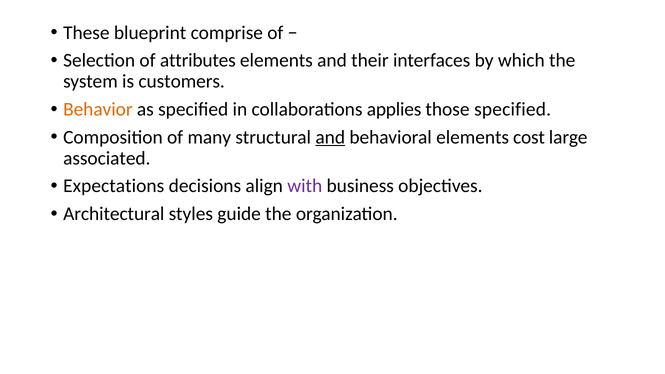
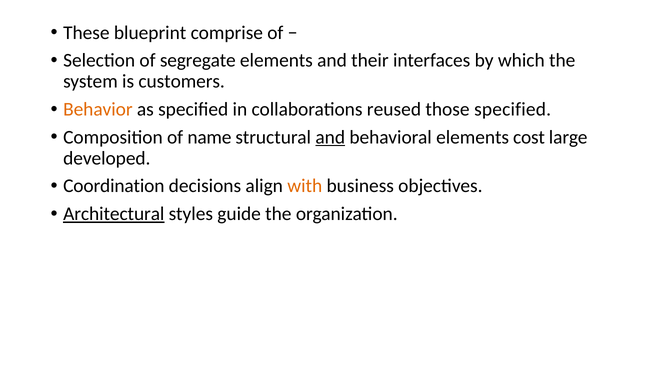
attributes: attributes -> segregate (198, 61)
applies: applies -> reused (394, 109)
many: many -> name (209, 137)
associated: associated -> developed (107, 158)
Expectations: Expectations -> Coordination (114, 186)
with colour: purple -> orange (305, 186)
Architectural underline: none -> present (114, 214)
